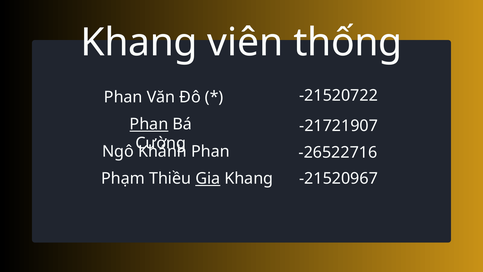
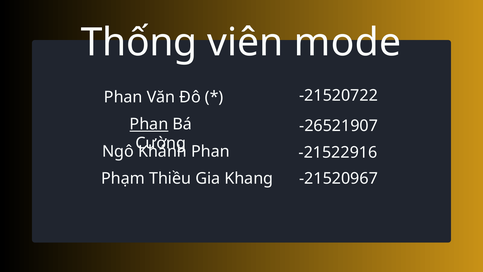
Khang: Khang -> Thống (139, 42)
thống: thống -> mode (348, 42)
-21721907: -21721907 -> -26521907 (339, 126)
-26522716: -26522716 -> -21522916 (338, 152)
Gia underline: present -> none (208, 178)
